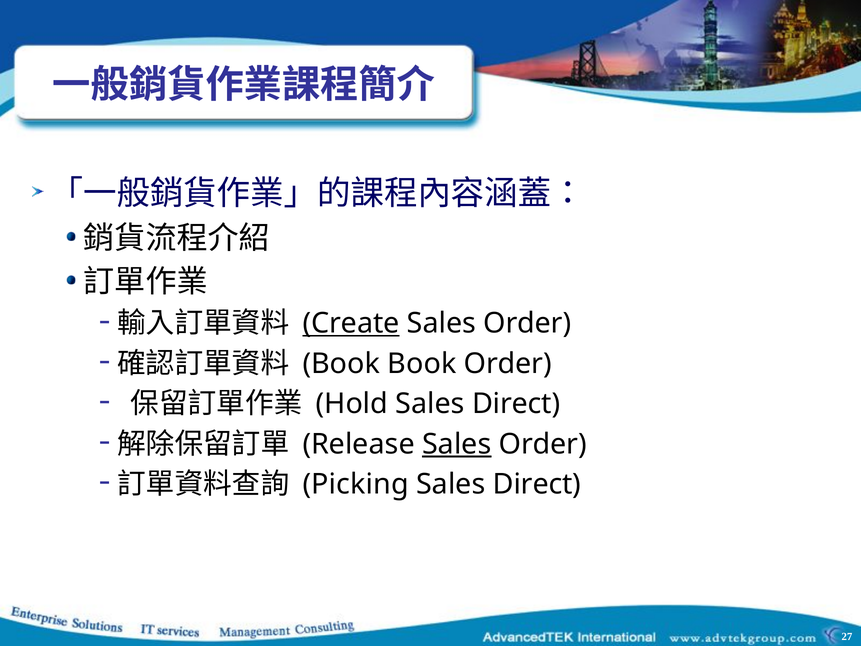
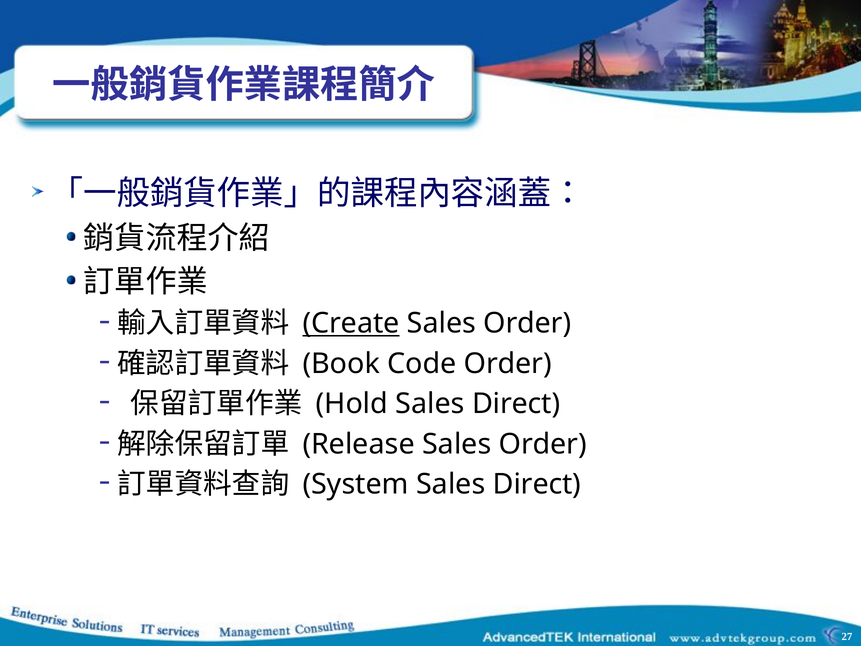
Book Book: Book -> Code (422, 364)
Sales underline: present -> none (457, 444)
Picking: Picking -> System (356, 484)
